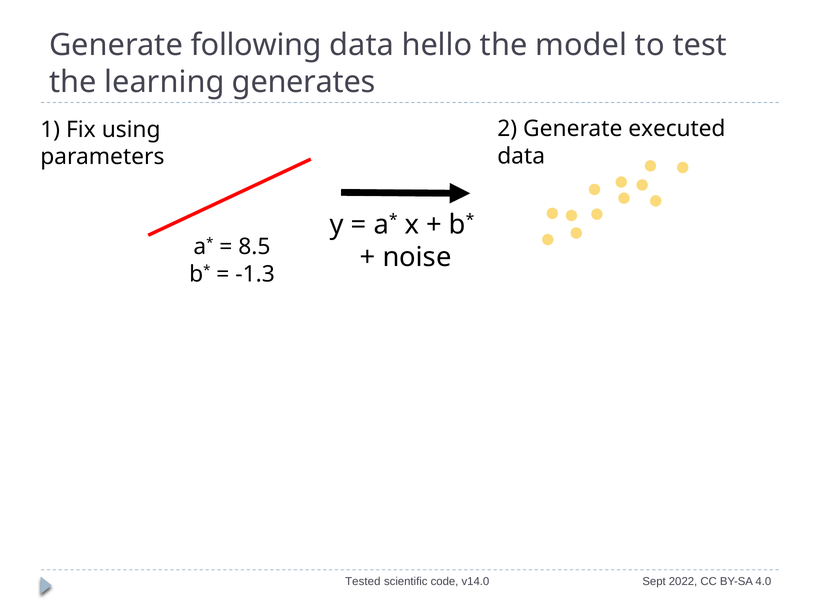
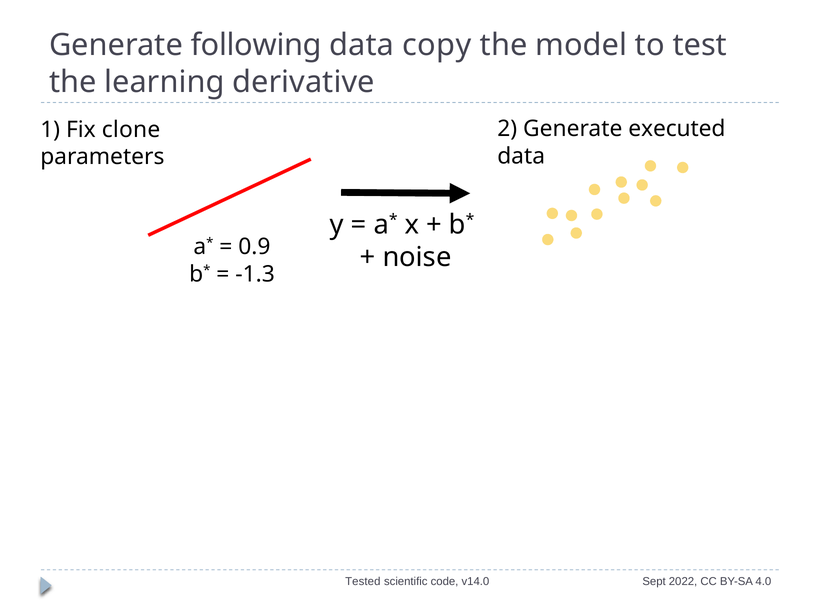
hello: hello -> copy (437, 45)
generates: generates -> derivative (303, 82)
using: using -> clone (131, 129)
8.5: 8.5 -> 0.9 (254, 247)
